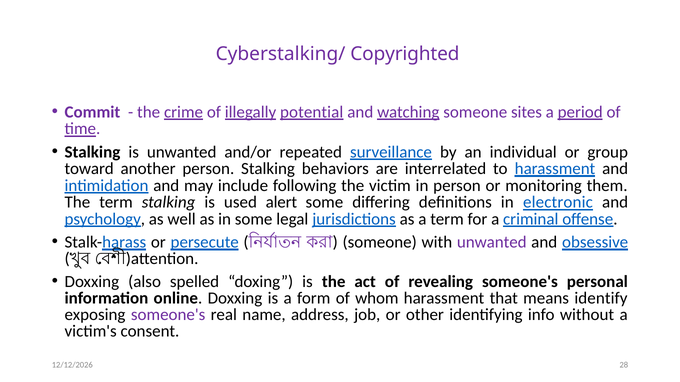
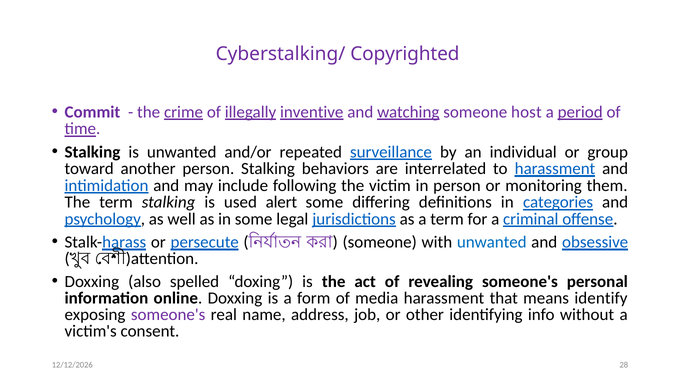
potential: potential -> inventive (312, 112)
sites: sites -> host (526, 112)
electronic: electronic -> categories (558, 203)
unwanted colour: purple -> blue (492, 243)
whom: whom -> media (377, 299)
